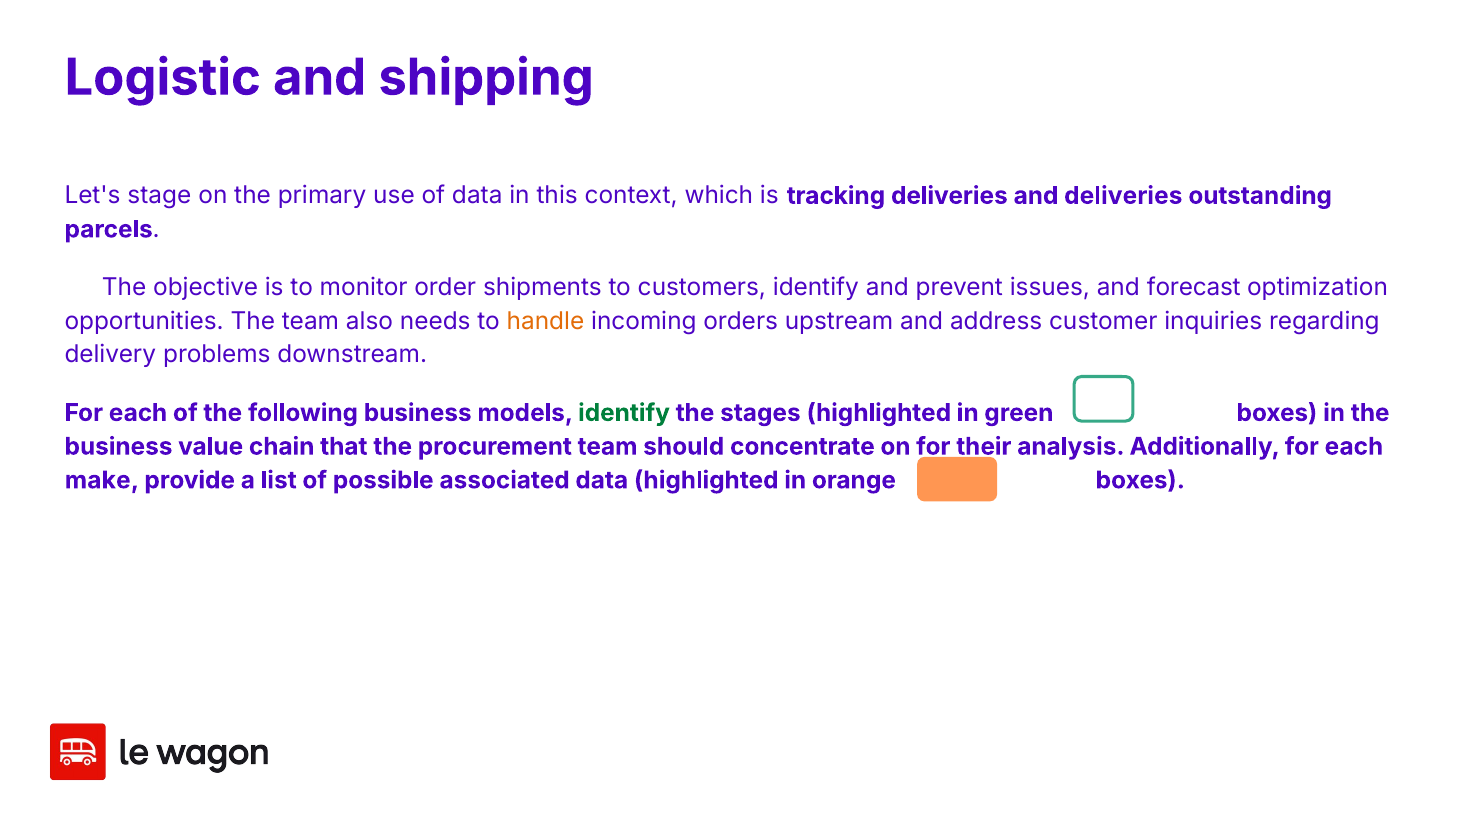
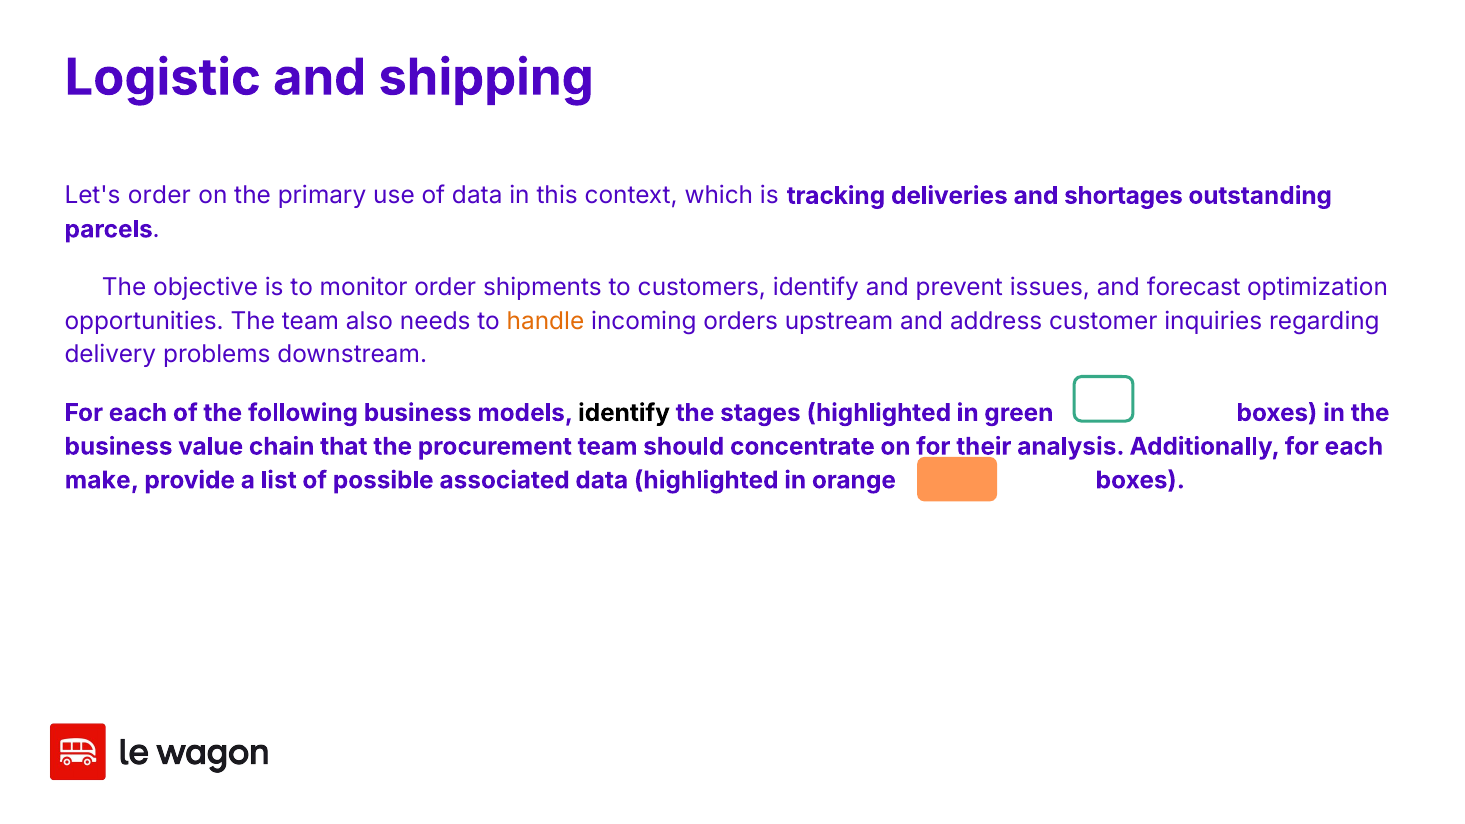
Let's stage: stage -> order (159, 196)
and deliveries: deliveries -> shortages (1123, 196)
identify colour: green -> black (624, 413)
